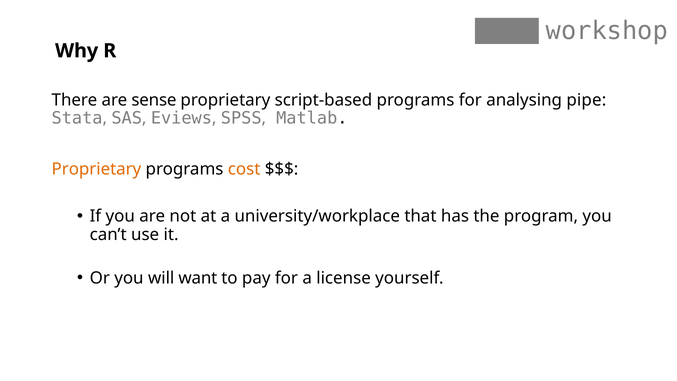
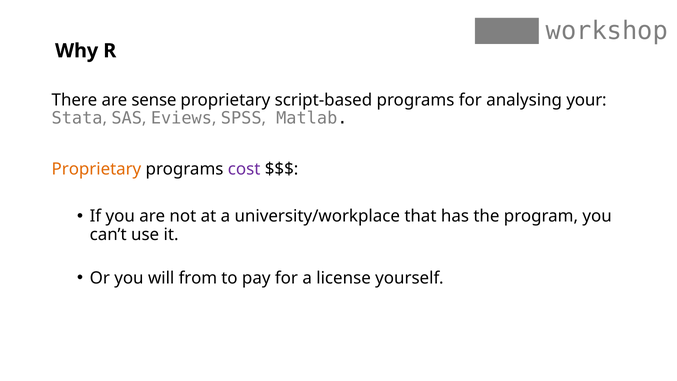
pipe: pipe -> your (587, 100)
cost colour: orange -> purple (244, 169)
want: want -> from (198, 278)
